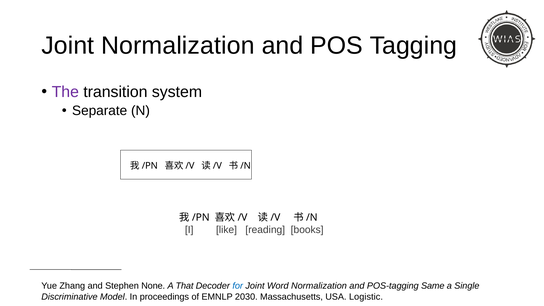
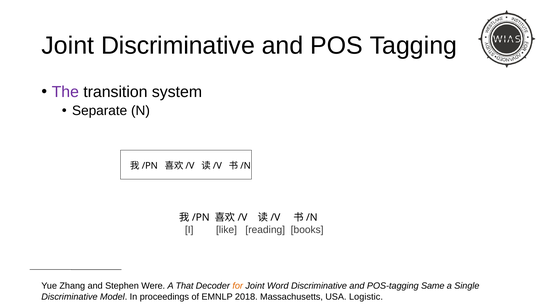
Joint Normalization: Normalization -> Discriminative (178, 46)
None: None -> Were (153, 286)
for colour: blue -> orange (238, 286)
Word Normalization: Normalization -> Discriminative (319, 286)
2030: 2030 -> 2018 (246, 297)
